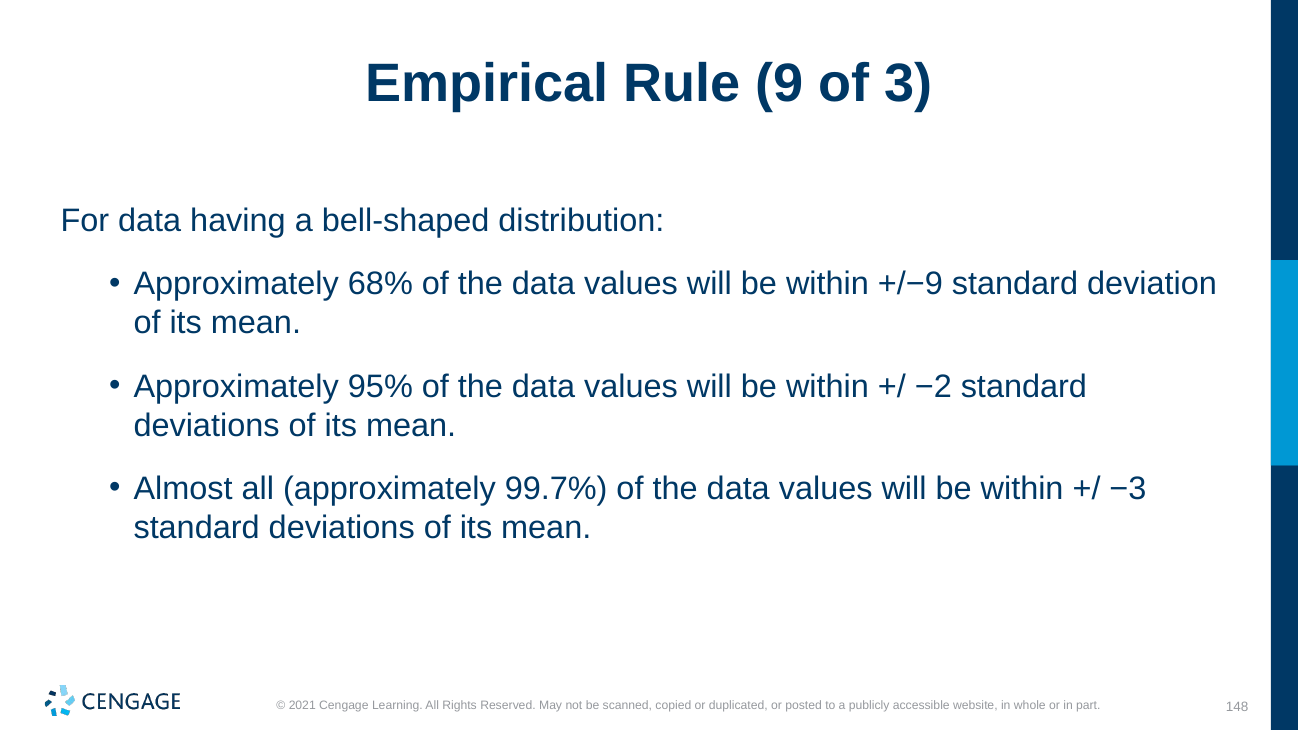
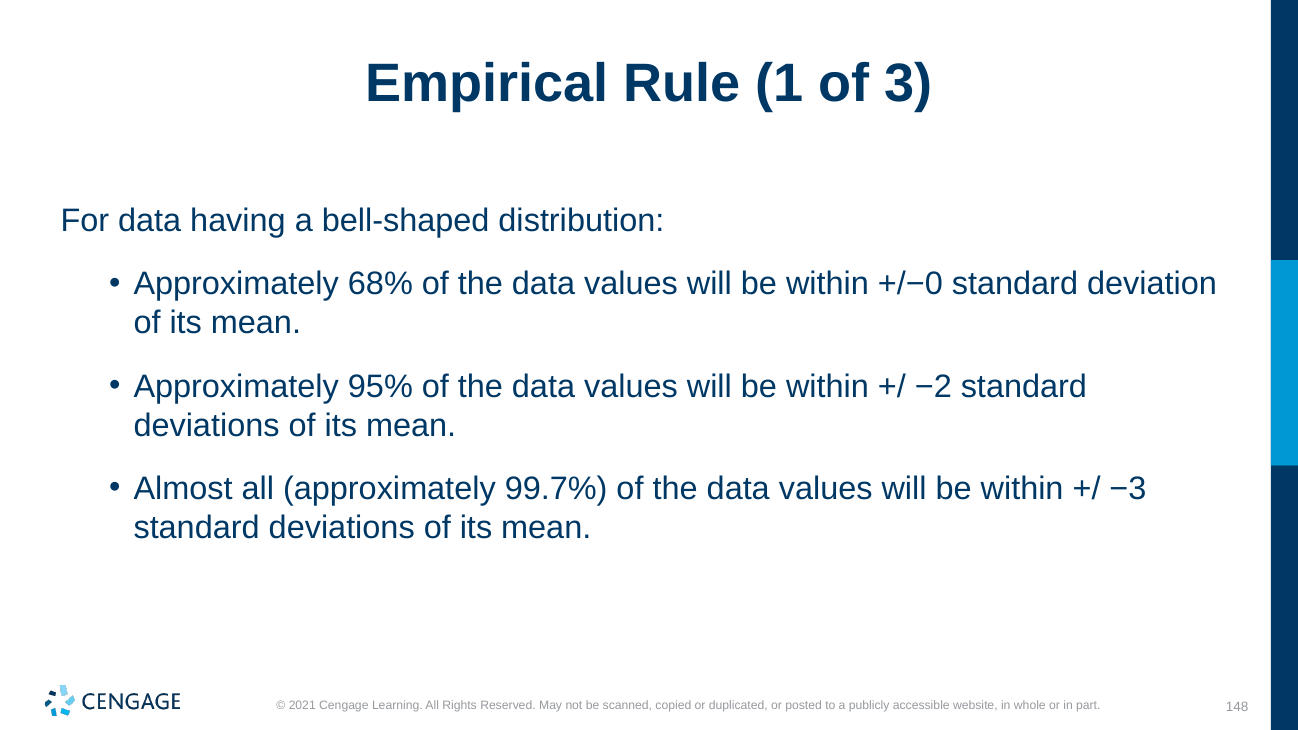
9: 9 -> 1 (779, 84)
+/−9: +/−9 -> +/−0 (910, 284)
